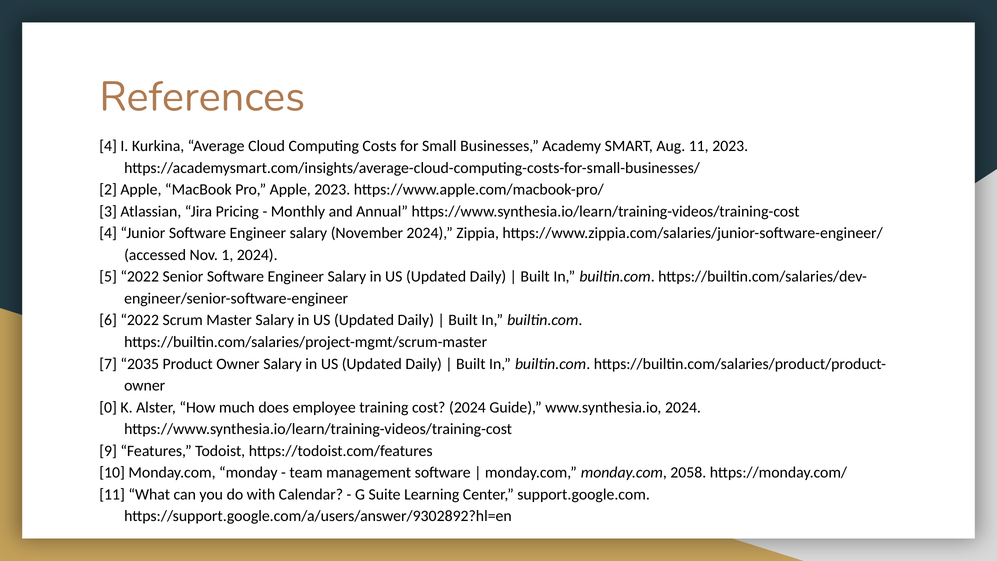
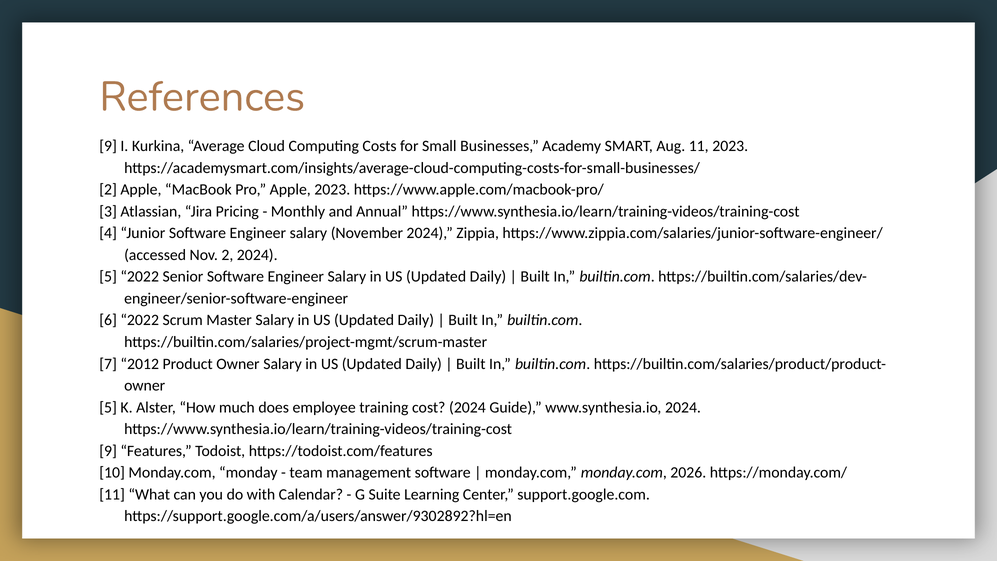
4: 4 -> 9 (108, 146)
Nov 1: 1 -> 2 (227, 255)
2035: 2035 -> 2012 (140, 364)
0: 0 -> 5 (108, 407)
2058: 2058 -> 2026 (688, 472)
